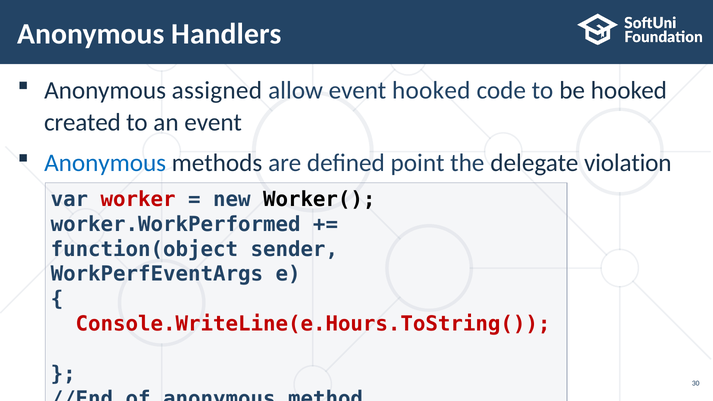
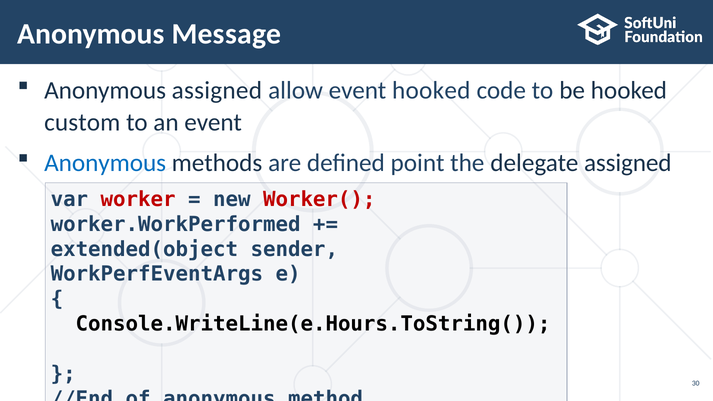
Handlers: Handlers -> Message (226, 34)
created: created -> custom (82, 122)
delegate violation: violation -> assigned (628, 163)
Worker( colour: black -> red (319, 199)
function(object: function(object -> extended(object (144, 249)
Console.WriteLine(e.Hours.ToString( colour: red -> black (313, 324)
